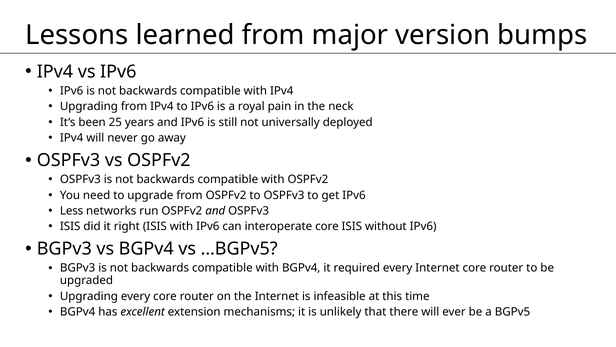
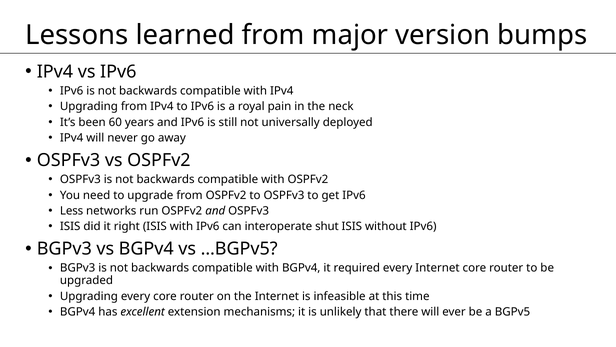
25: 25 -> 60 (115, 122)
interoperate core: core -> shut (327, 226)
